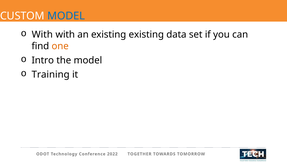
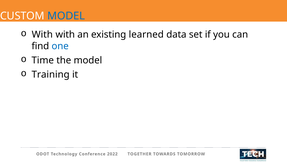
existing existing: existing -> learned (146, 34)
one colour: orange -> blue (60, 46)
Intro: Intro -> Time (43, 60)
